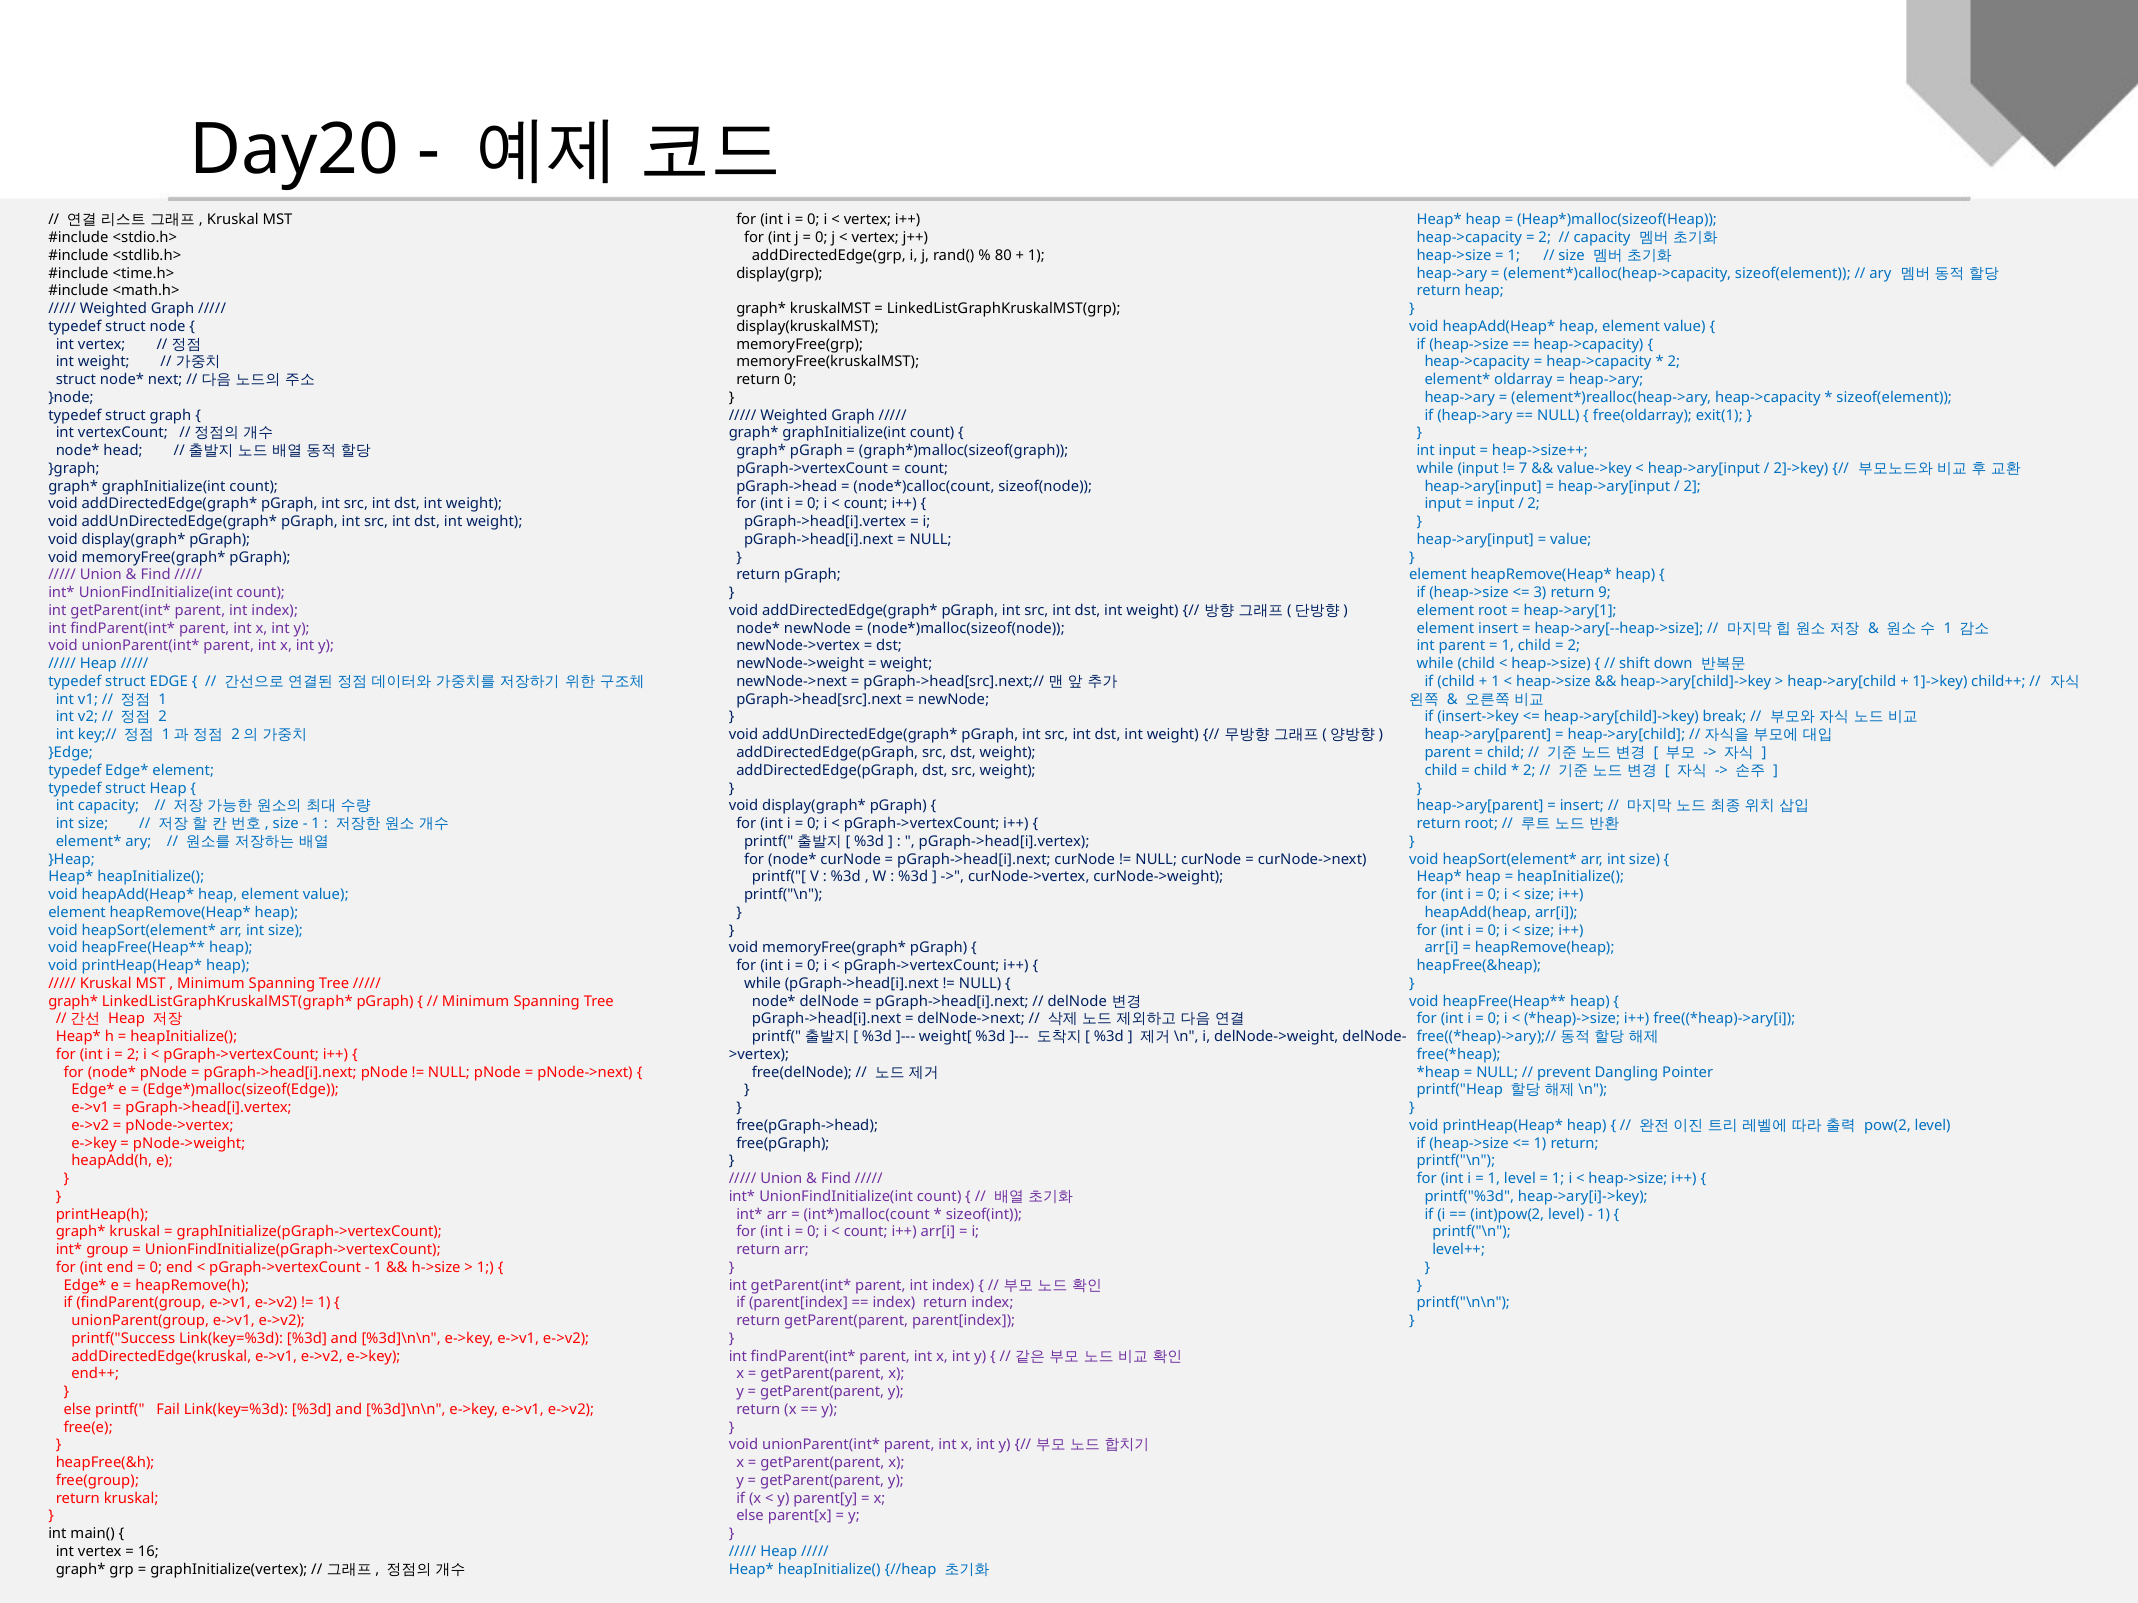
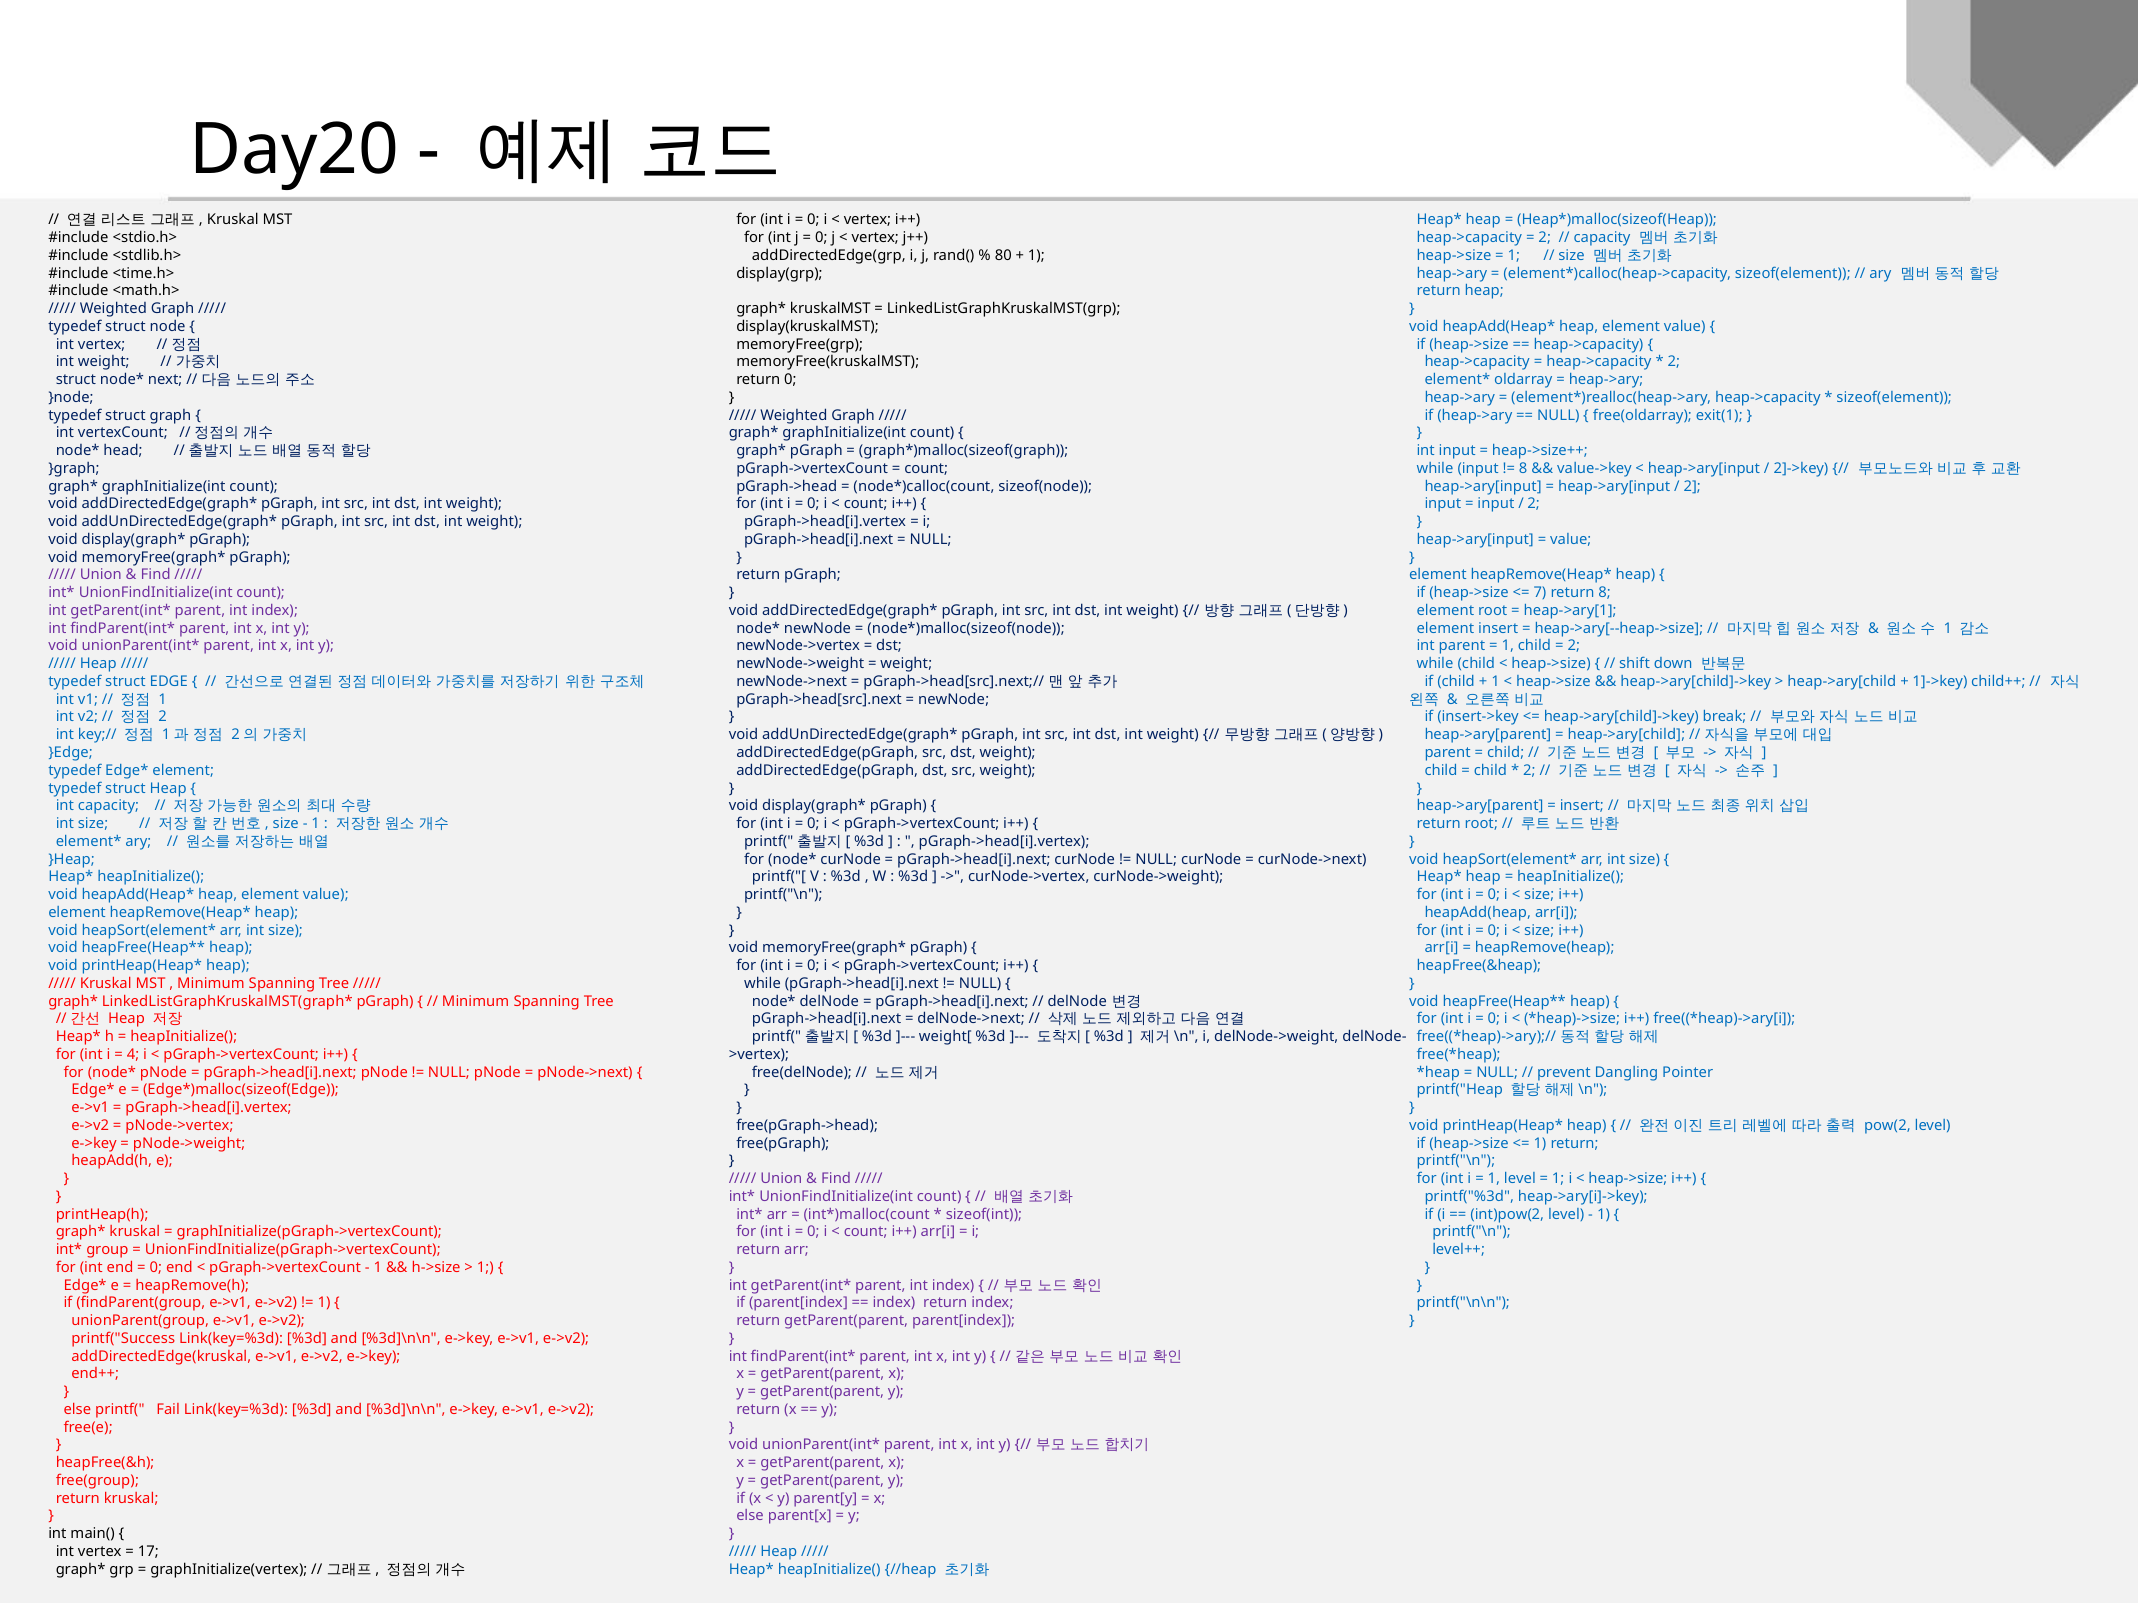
7: 7 -> 8 (1523, 469)
3: 3 -> 7 (1540, 593)
return 9: 9 -> 8 (1605, 593)
2: 2 -> 4 (133, 1055)
16: 16 -> 17 (148, 1552)
